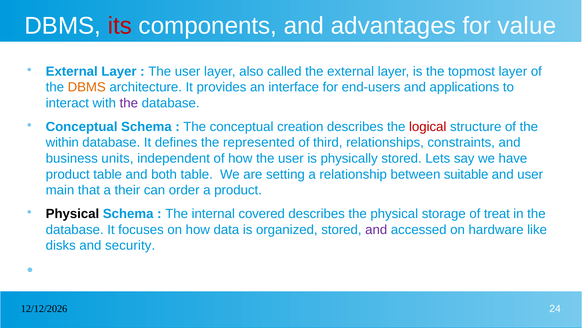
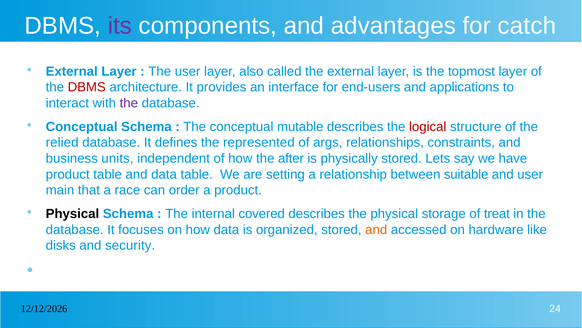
its colour: red -> purple (120, 26)
value: value -> catch (527, 26)
DBMS colour: orange -> red (87, 87)
creation: creation -> mutable (300, 126)
within: within -> relied (62, 142)
third: third -> args (328, 142)
how the user: user -> after (291, 158)
and both: both -> data (164, 174)
their: their -> race (127, 190)
and colour: purple -> orange (376, 229)
